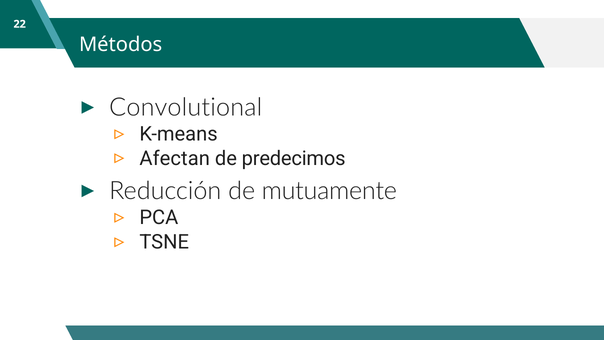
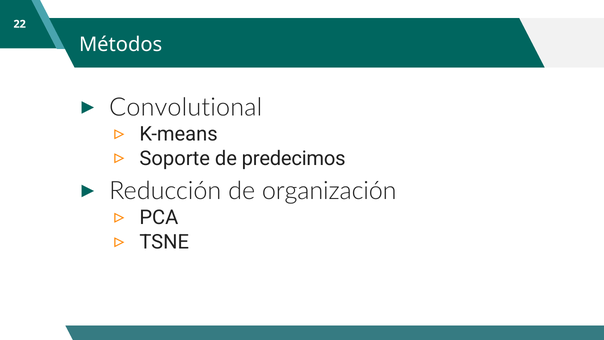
Afectan: Afectan -> Soporte (175, 158)
mutuamente: mutuamente -> organización (329, 191)
